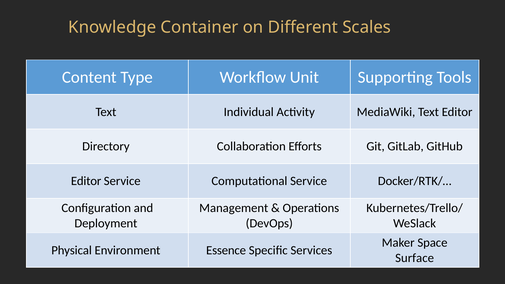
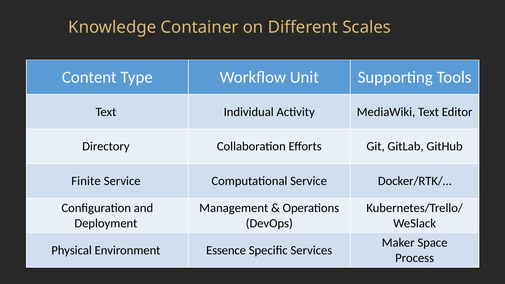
Editor: Editor -> Finite (86, 181)
Surface: Surface -> Process (415, 258)
